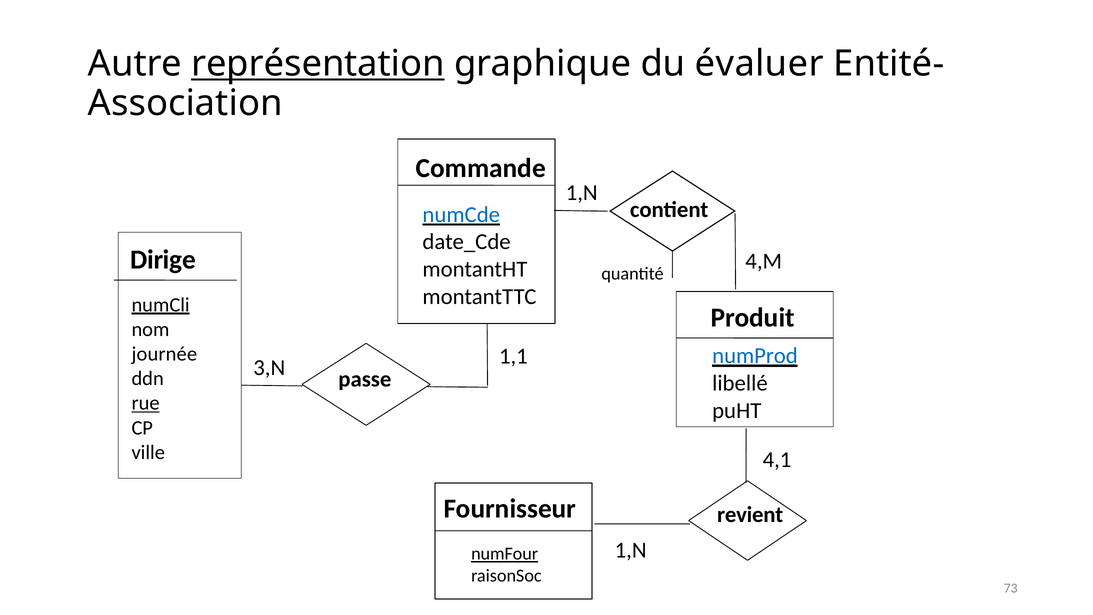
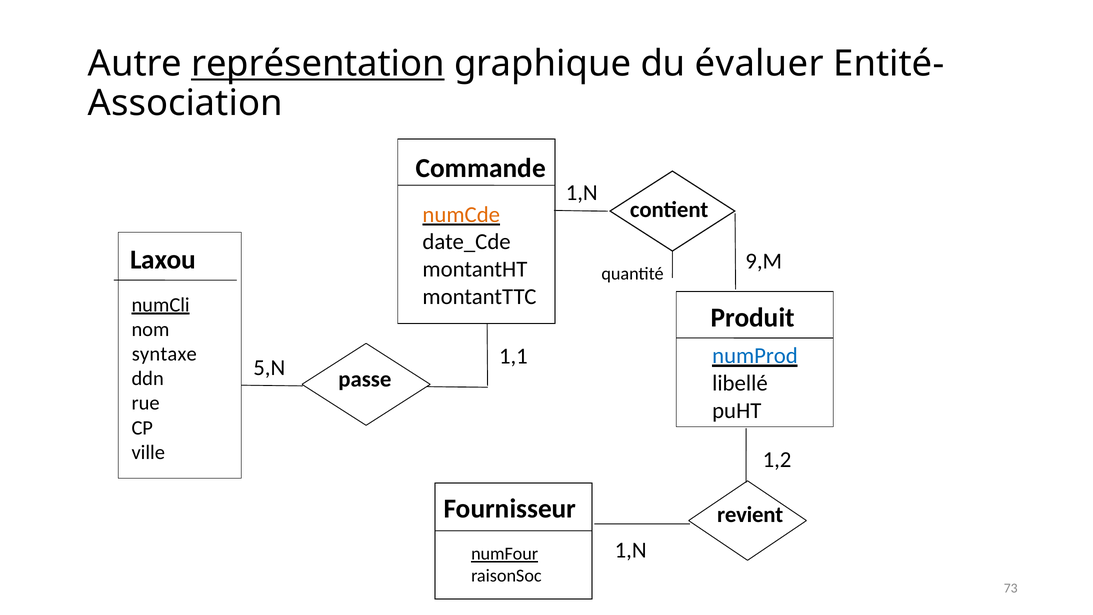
numCde colour: blue -> orange (461, 214)
Dirige: Dirige -> Laxou (163, 260)
4,M: 4,M -> 9,M (764, 261)
journée: journée -> syntaxe (164, 354)
3,N: 3,N -> 5,N (269, 368)
rue underline: present -> none (146, 403)
4,1: 4,1 -> 1,2 (777, 460)
